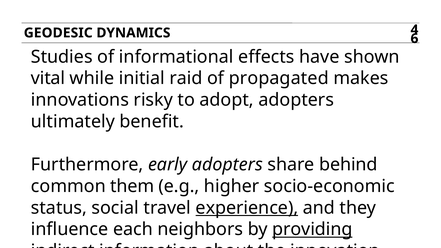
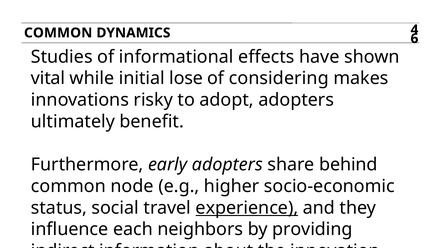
GEODESIC: GEODESIC -> COMMON (58, 33)
raid: raid -> lose (186, 78)
propagated: propagated -> considering (279, 78)
them: them -> node (132, 186)
providing underline: present -> none (312, 229)
